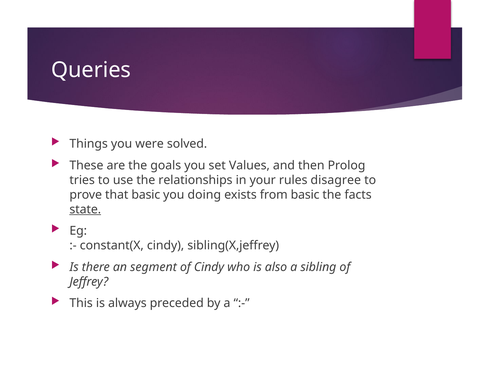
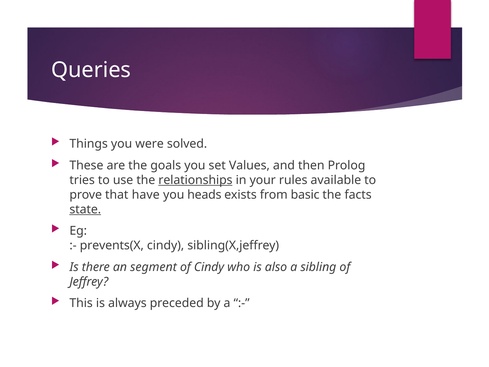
relationships underline: none -> present (195, 180)
disagree: disagree -> available (336, 180)
that basic: basic -> have (146, 195)
doing: doing -> heads (204, 195)
constant(X: constant(X -> prevents(X (112, 245)
